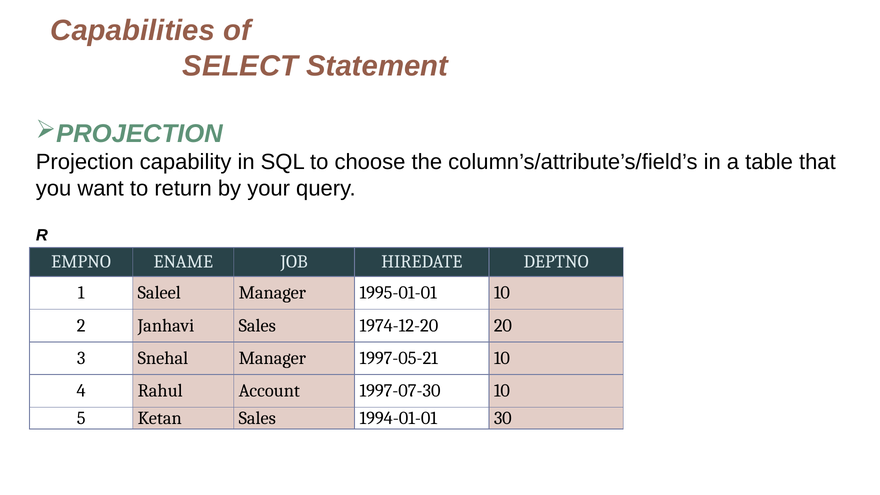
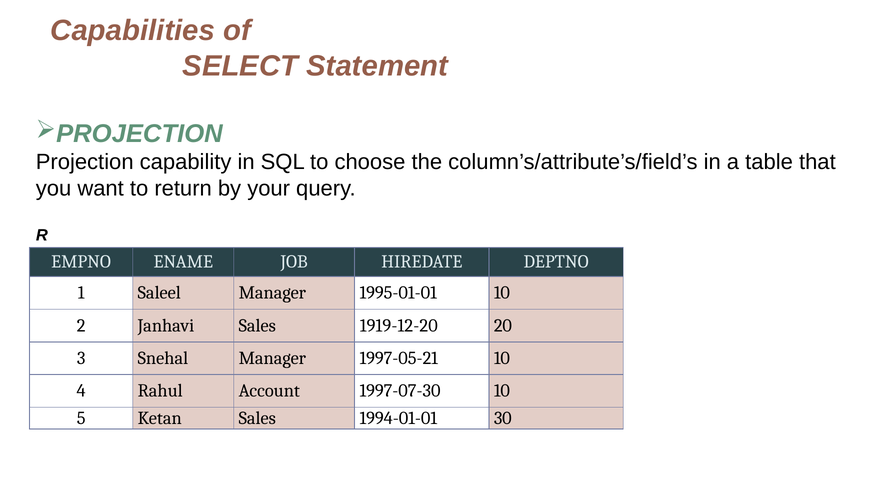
1974-12-20: 1974-12-20 -> 1919-12-20 (399, 325)
